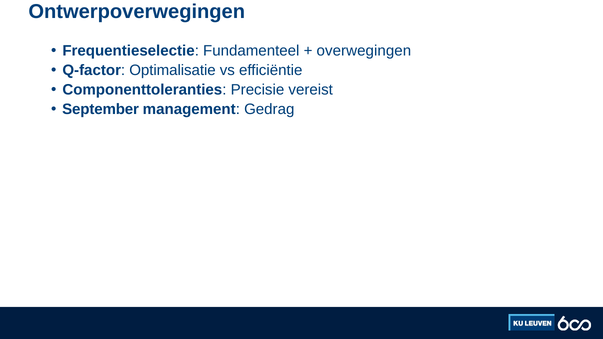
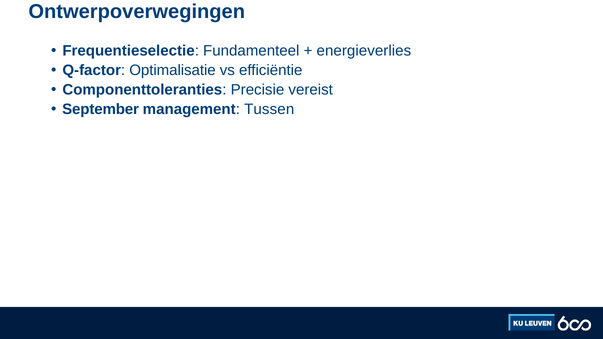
overwegingen: overwegingen -> energieverlies (364, 51)
Gedrag: Gedrag -> Tussen (269, 109)
